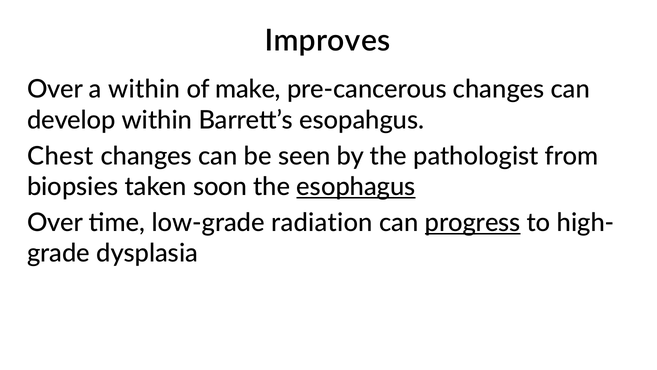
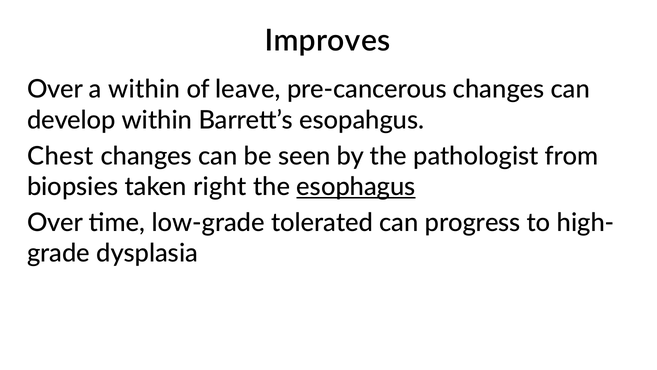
make: make -> leave (248, 89)
soon: soon -> right (220, 187)
radiation: radiation -> tolerated (322, 222)
progress underline: present -> none (473, 222)
